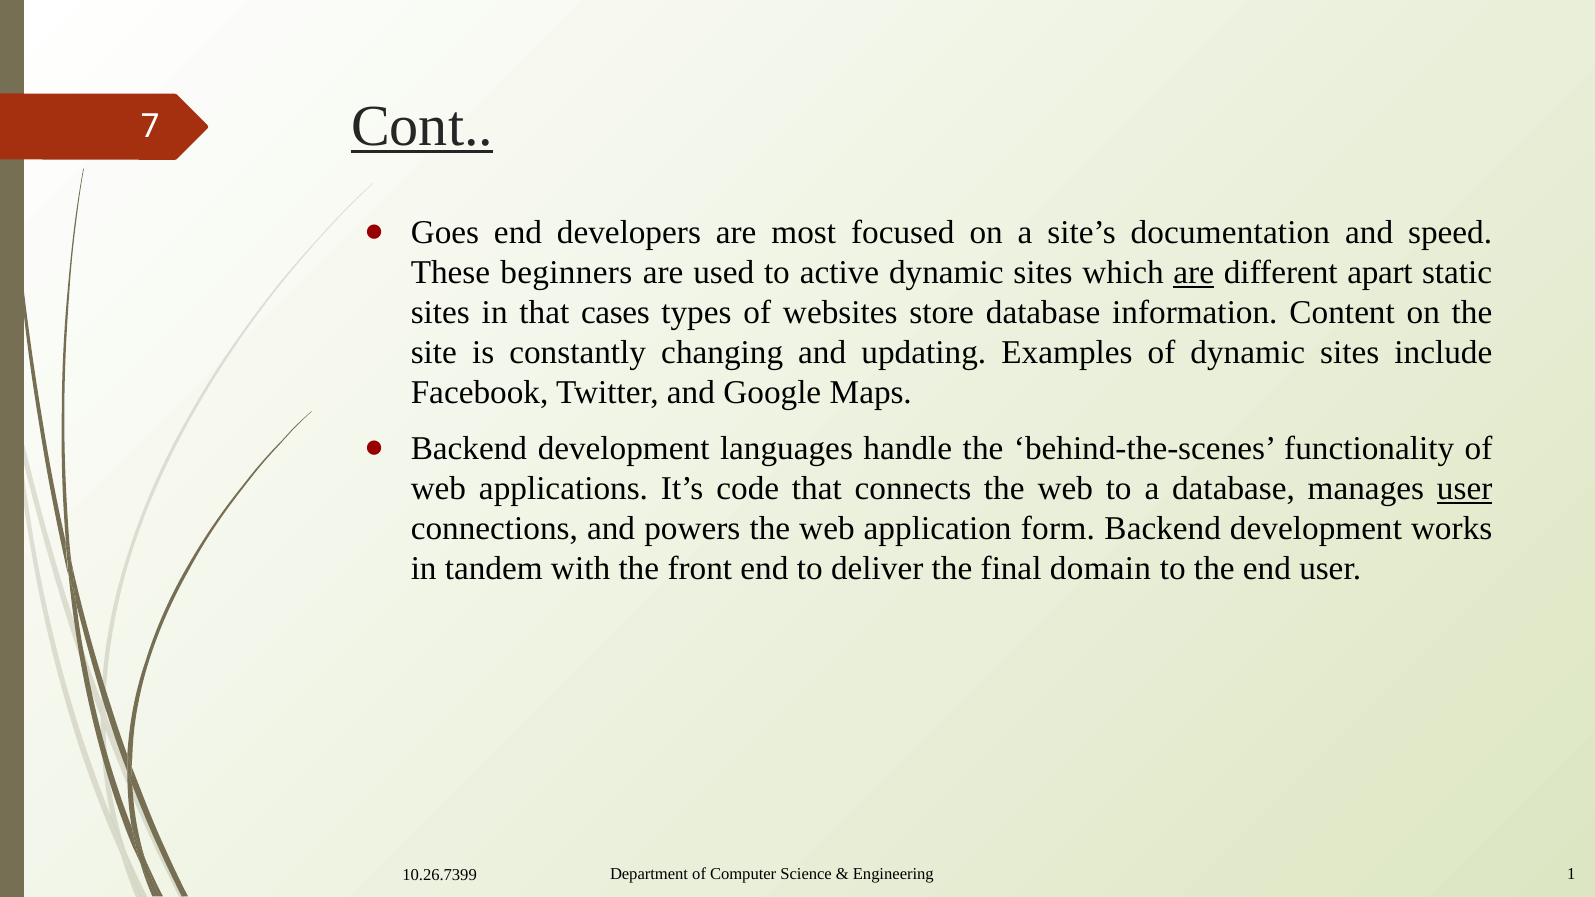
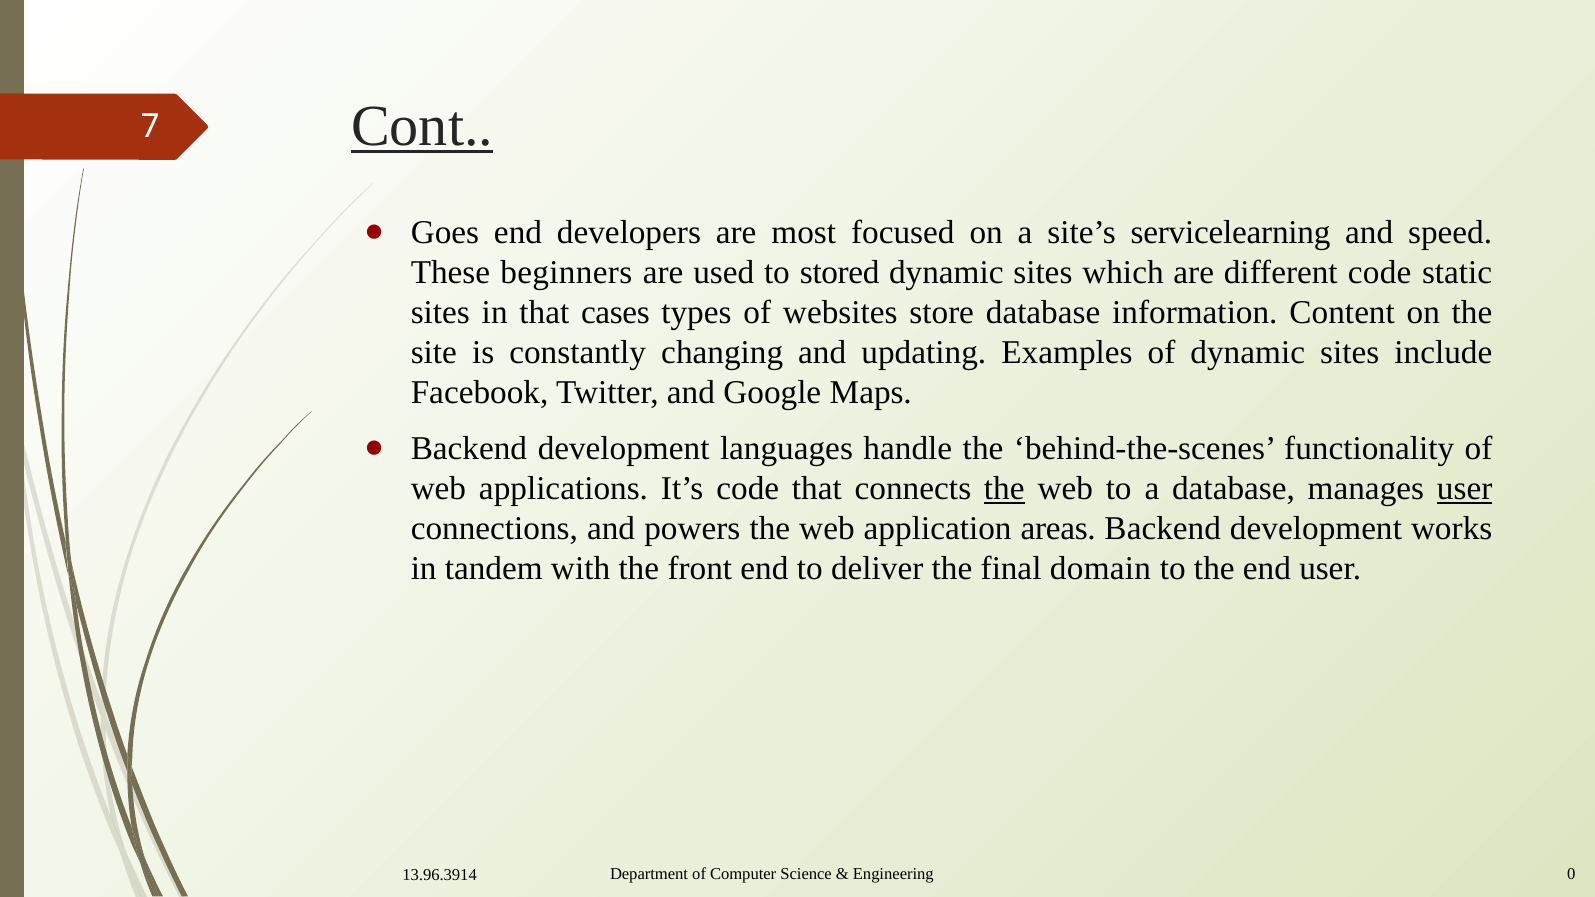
documentation: documentation -> servicelearning (1231, 233)
active: active -> stored (840, 273)
are underline: present -> none (1194, 273)
different apart: apart -> code (1380, 273)
the underline: none -> present (1004, 489)
form: form -> areas (1058, 529)
1: 1 -> 0 (1571, 874)
10.26.7399: 10.26.7399 -> 13.96.3914 (440, 875)
